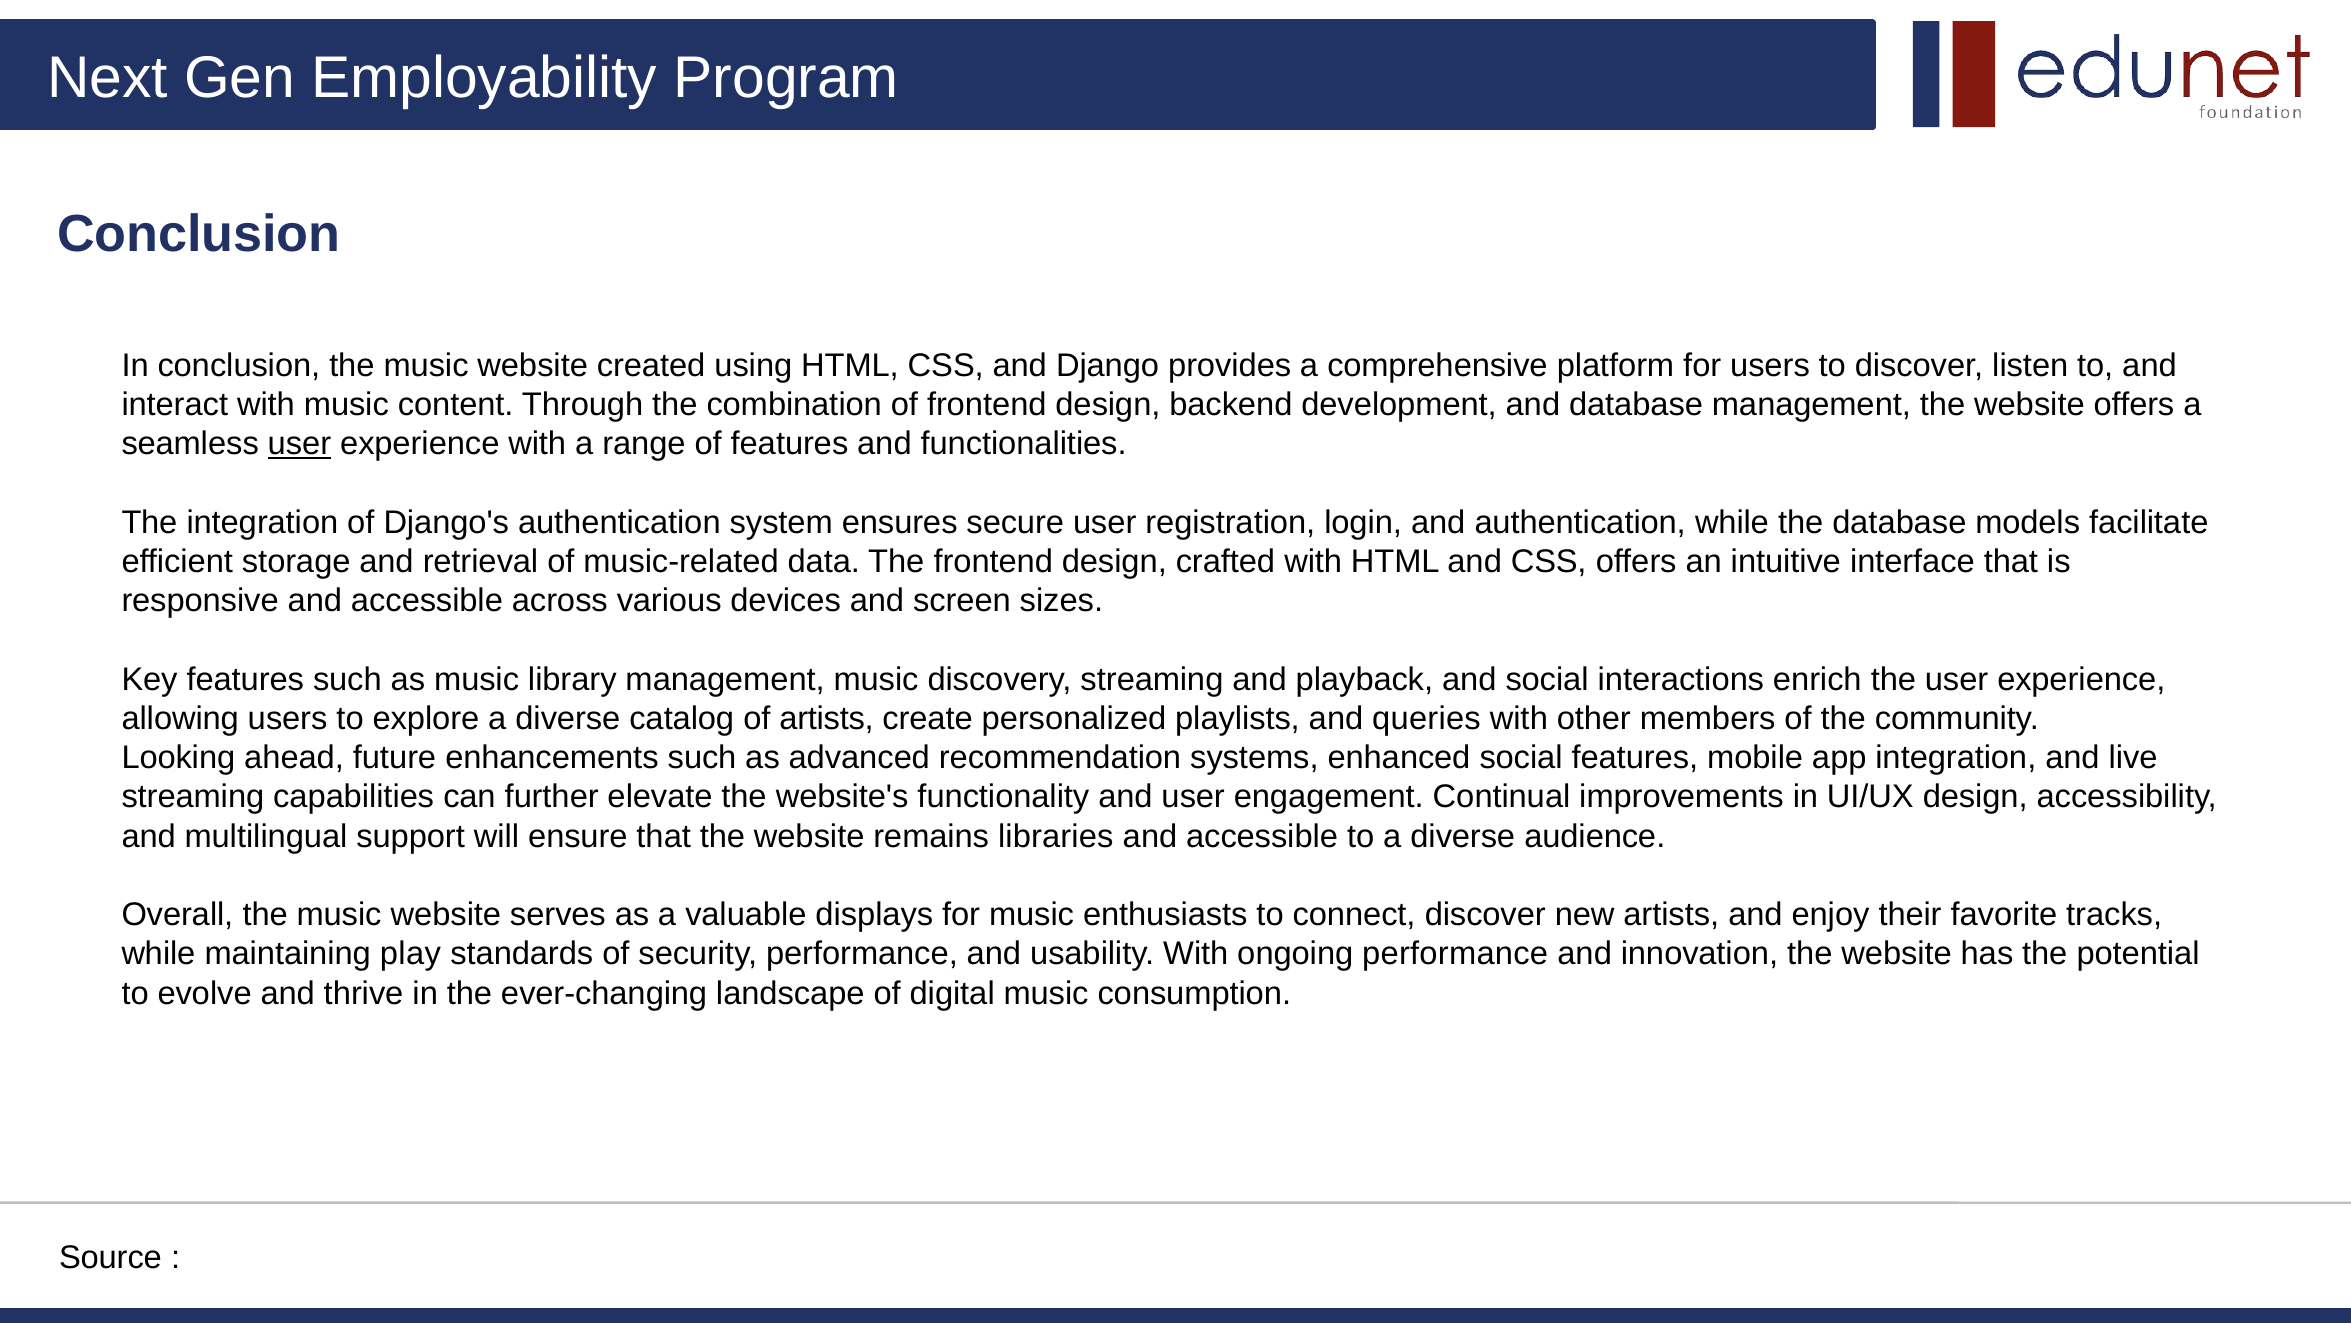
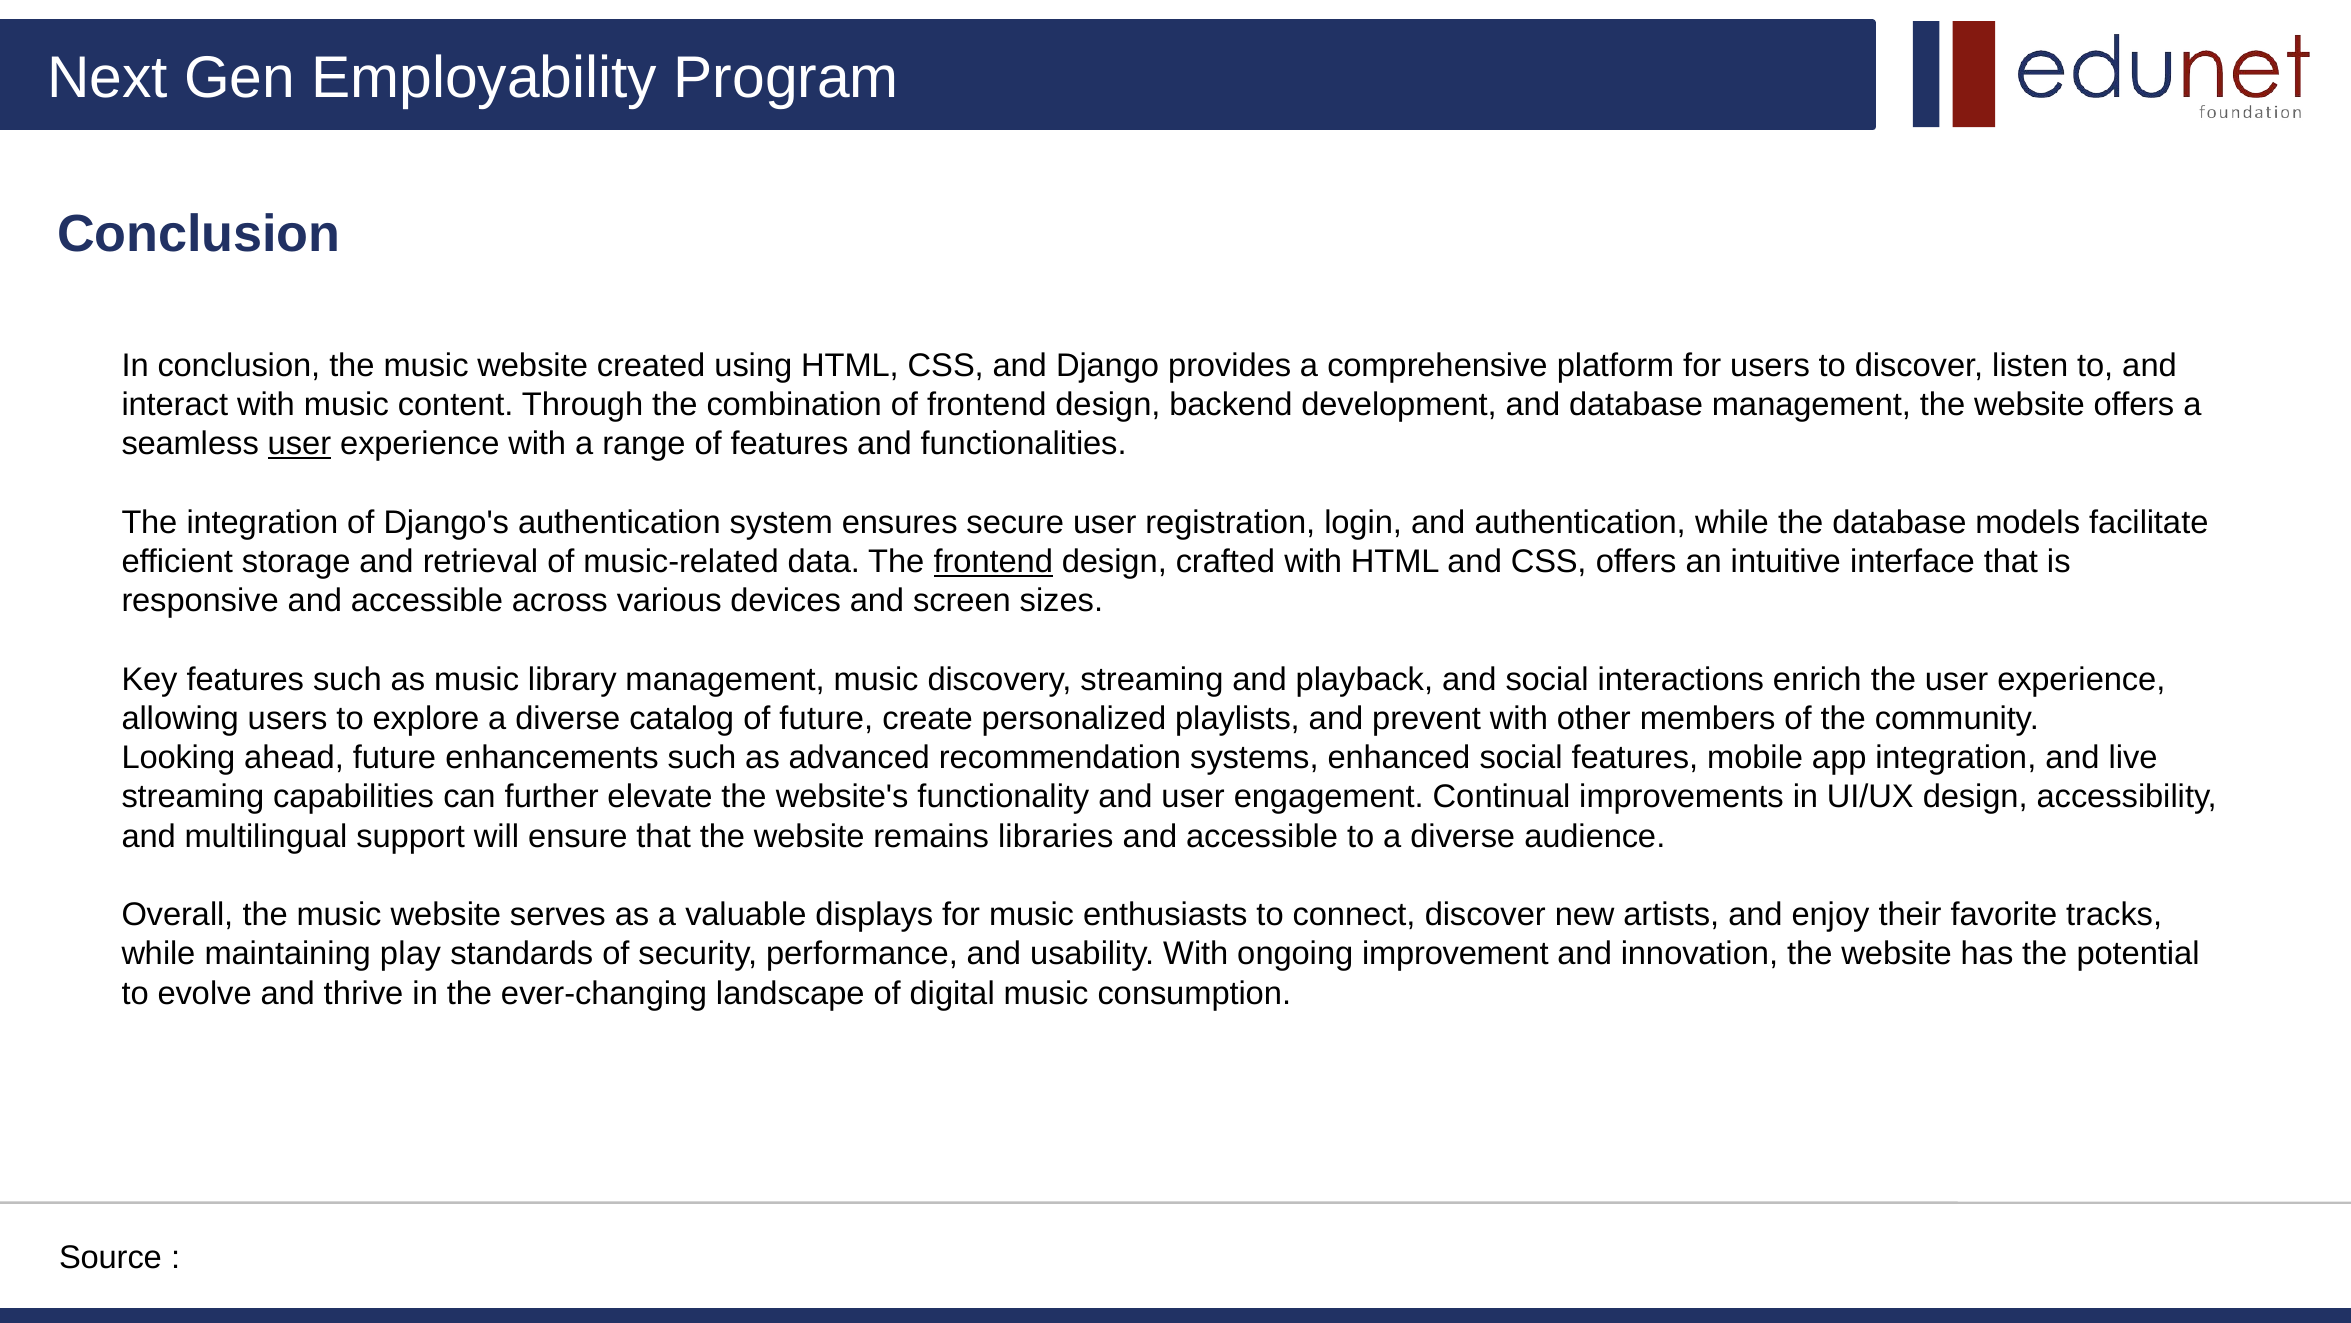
frontend underline: none -> present (993, 561)
of artists: artists -> future (826, 718)
queries: queries -> prevent (1427, 718)
ongoing performance: performance -> improvement (1455, 954)
